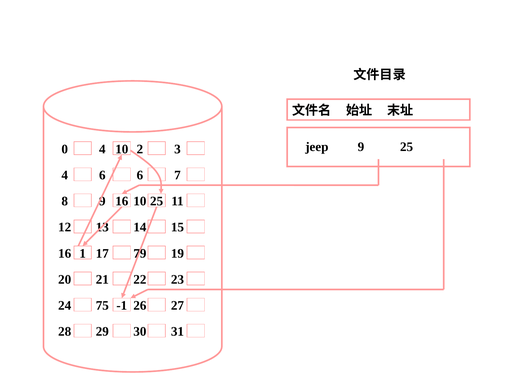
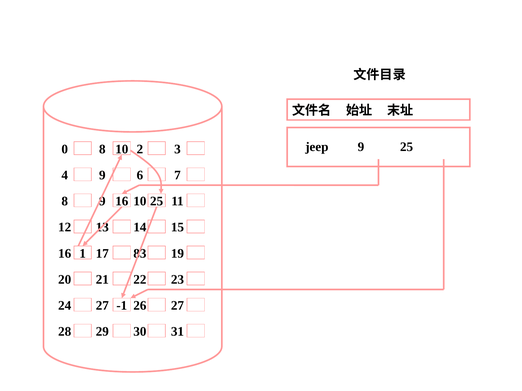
0 4: 4 -> 8 (102, 149)
4 6: 6 -> 9 (102, 175)
79: 79 -> 83 (140, 254)
24 75: 75 -> 27 (102, 306)
